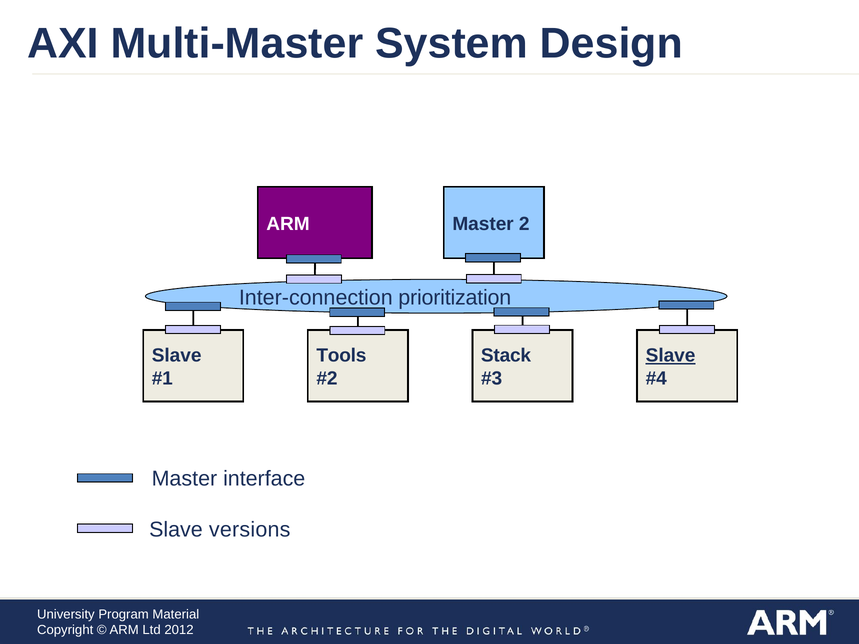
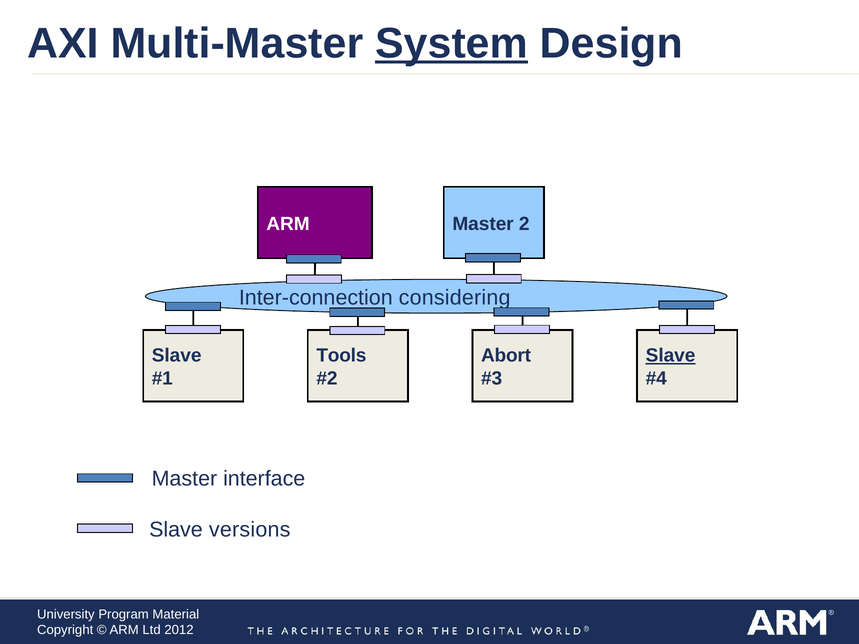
System underline: none -> present (452, 44)
prioritization: prioritization -> considering (455, 298)
Stack: Stack -> Abort (506, 356)
